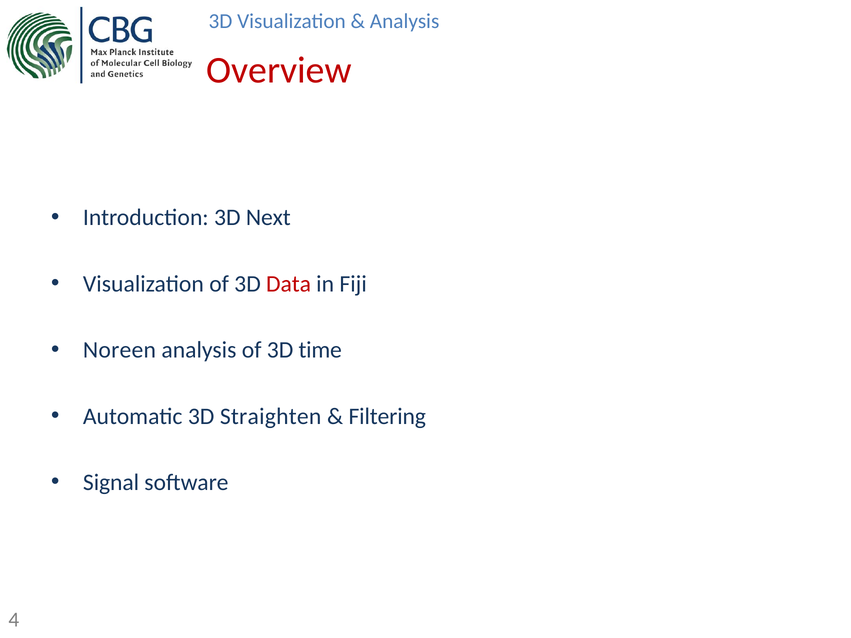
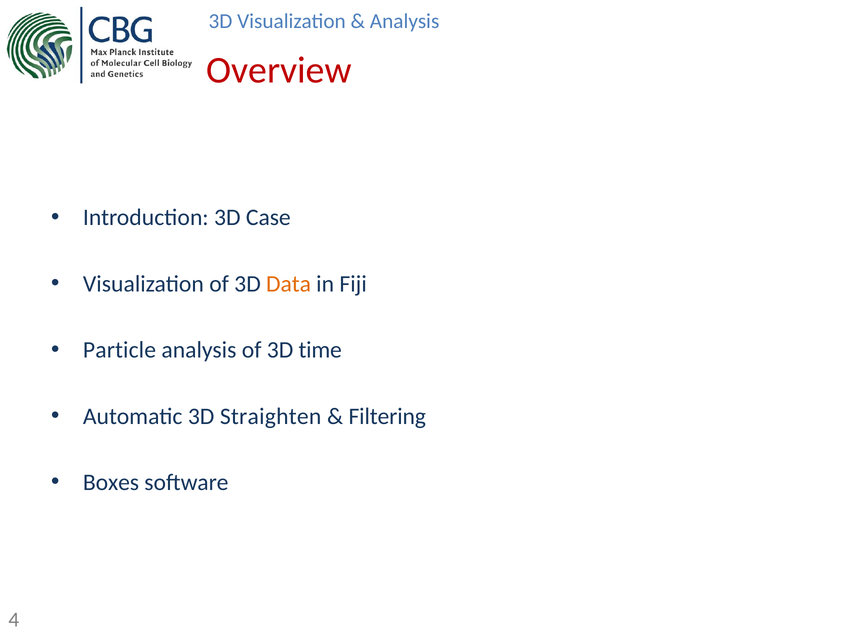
Next: Next -> Case (268, 218)
Data colour: red -> orange (289, 284)
Noreen: Noreen -> Particle (120, 350)
Signal: Signal -> Boxes (111, 483)
